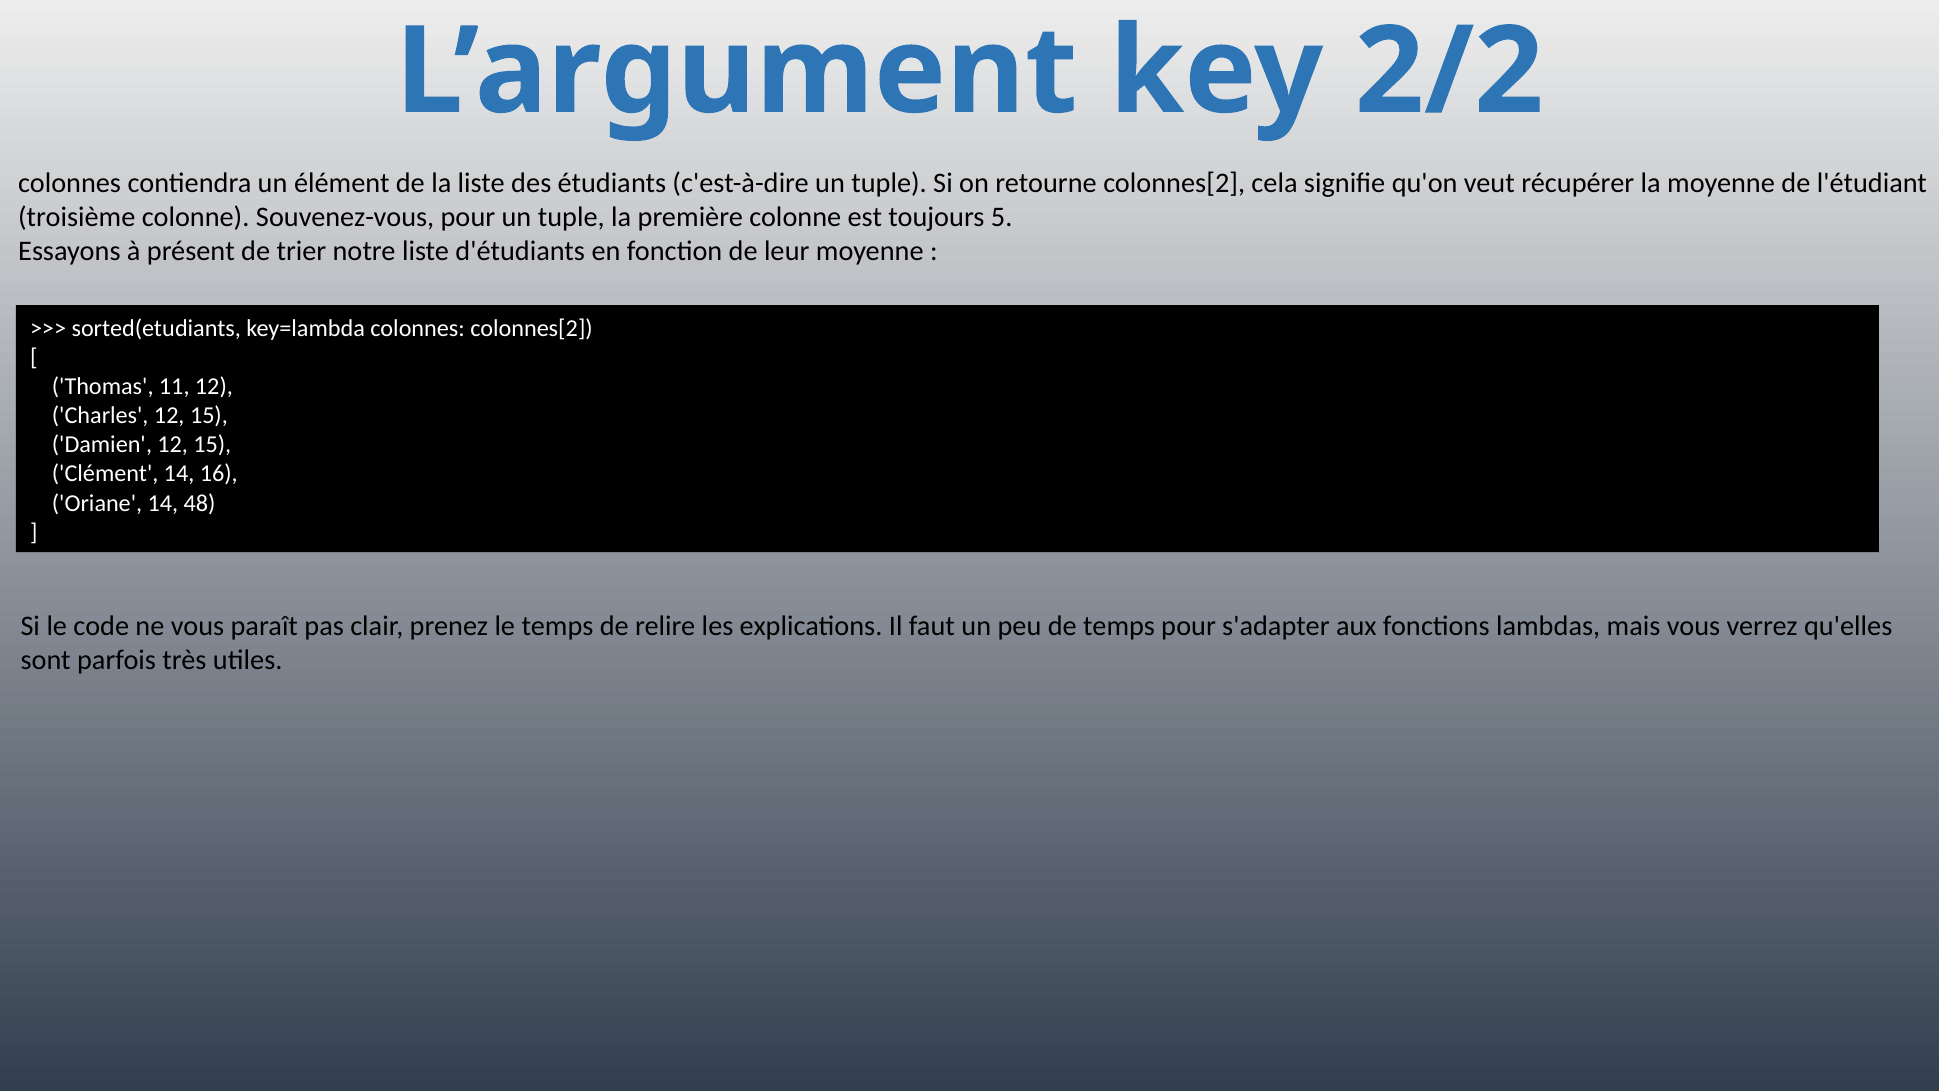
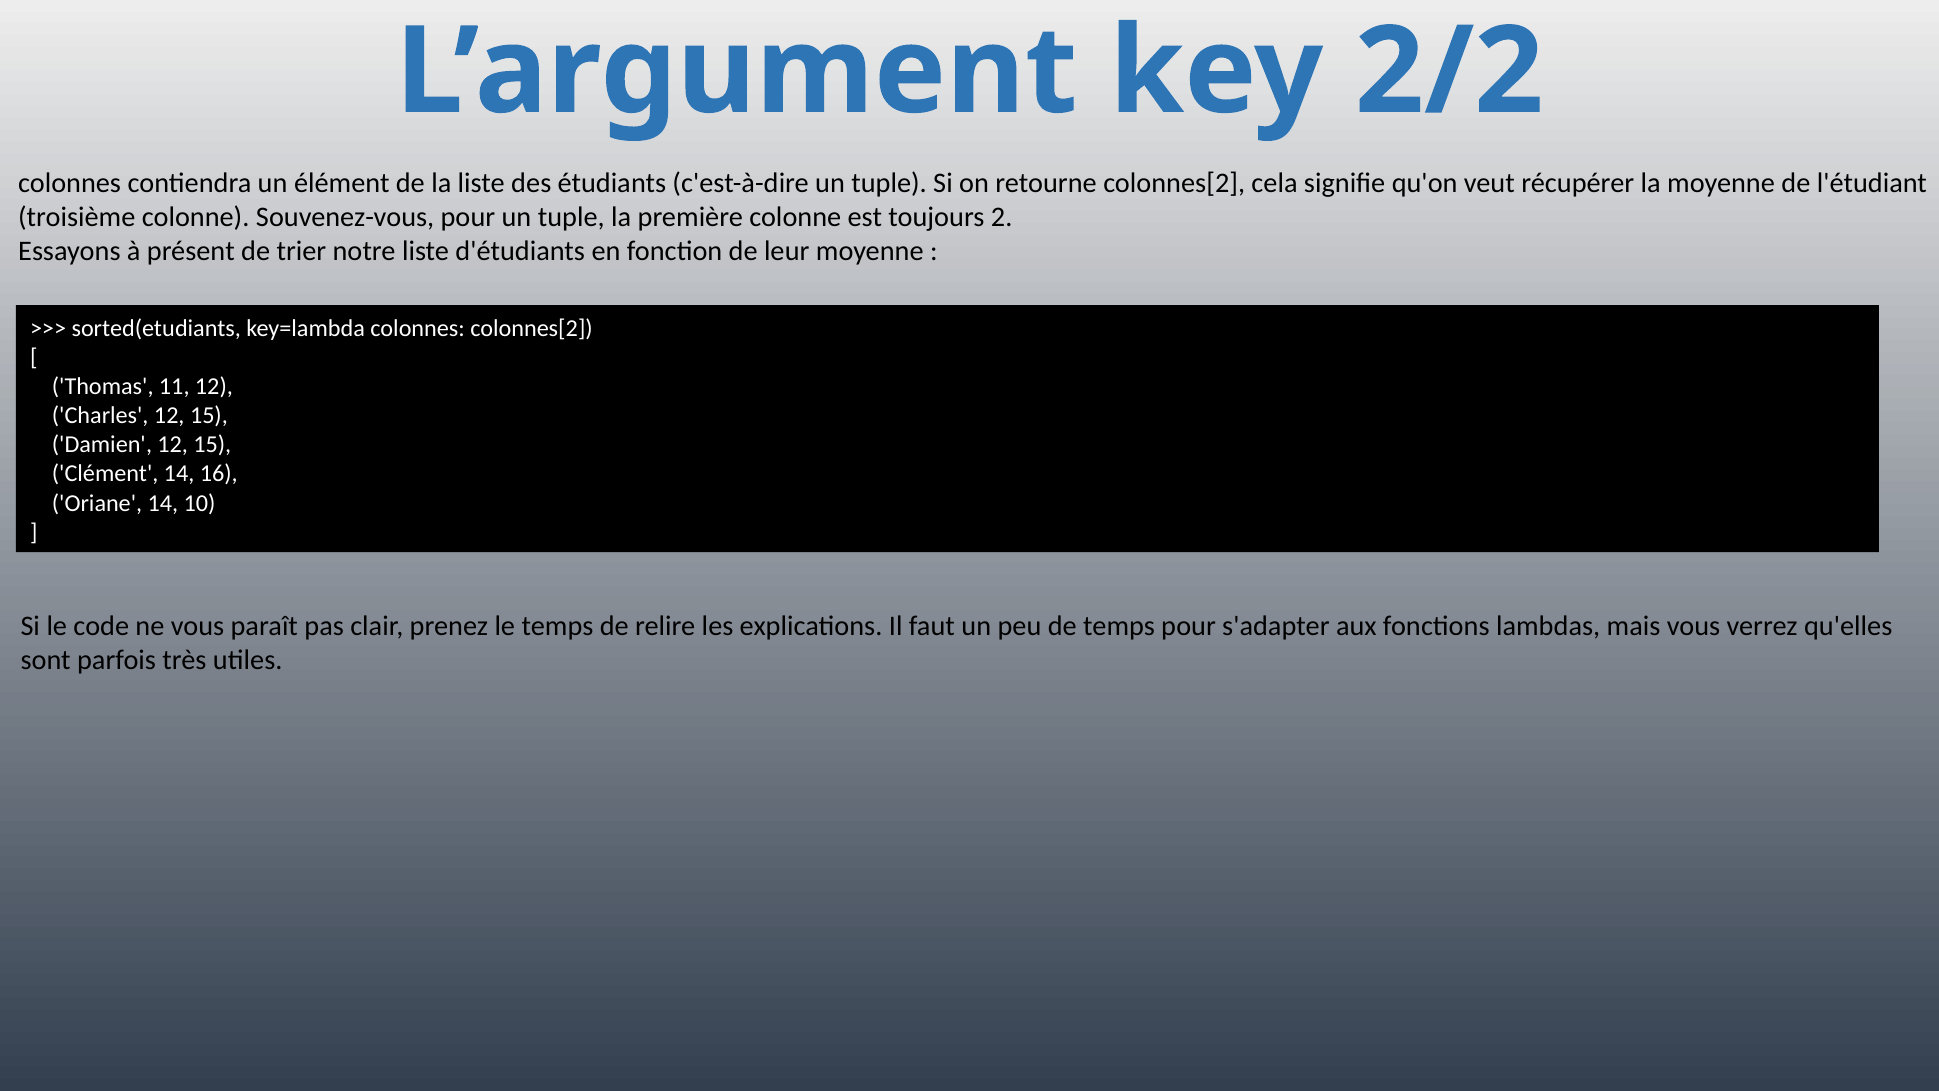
5: 5 -> 2 (1002, 217)
48: 48 -> 10 (200, 503)
